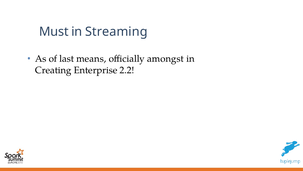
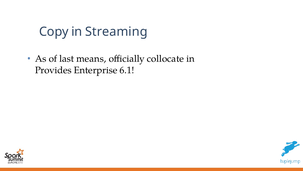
Must: Must -> Copy (54, 32)
amongst: amongst -> collocate (165, 59)
Creating: Creating -> Provides (53, 70)
2.2: 2.2 -> 6.1 (127, 70)
